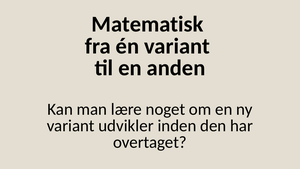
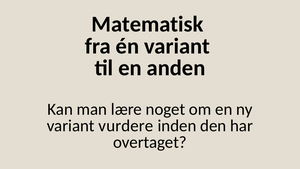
udvikler: udvikler -> vurdere (126, 126)
